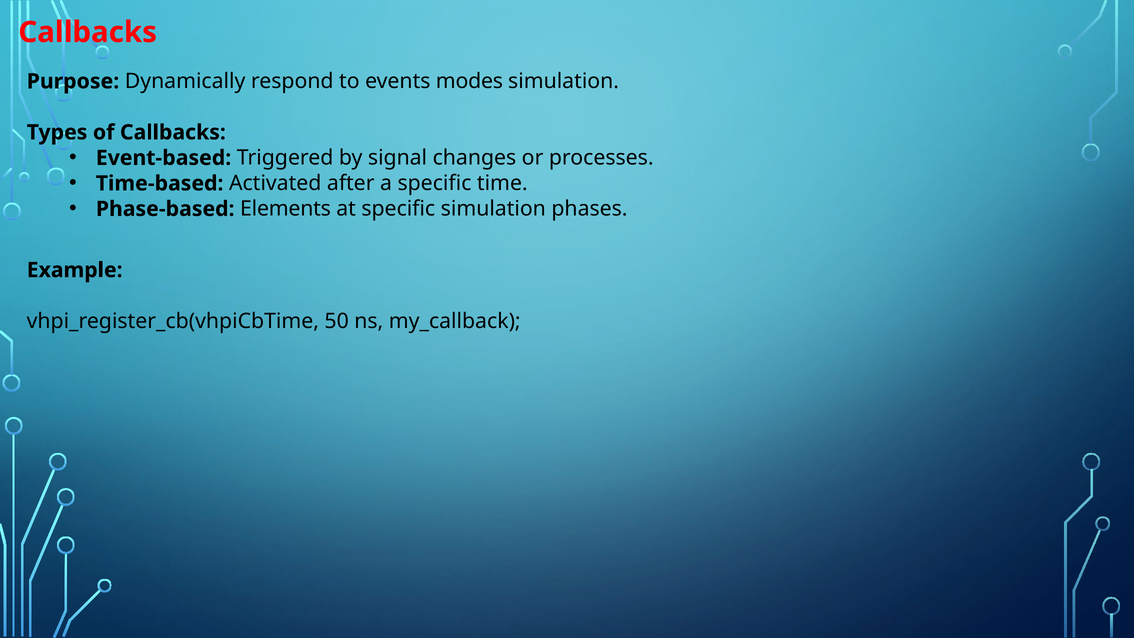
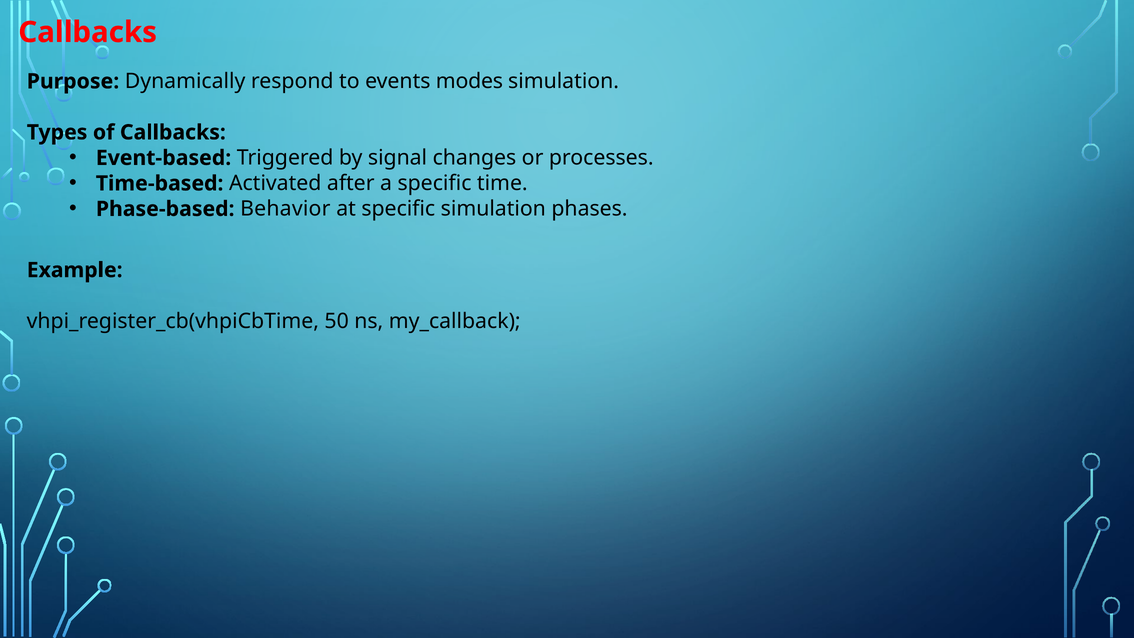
Elements: Elements -> Behavior (285, 209)
